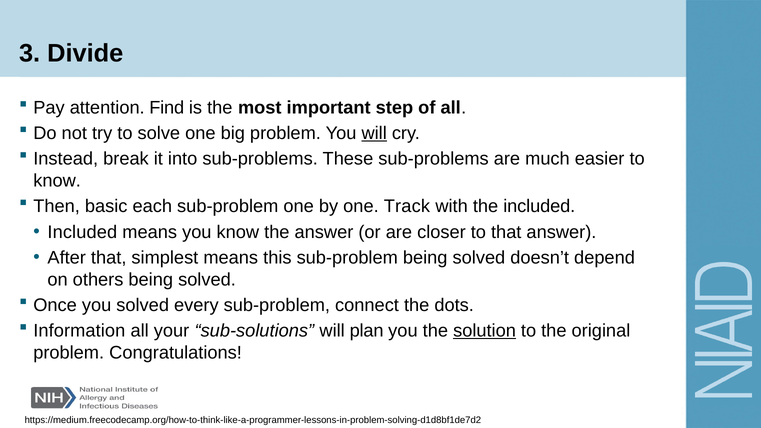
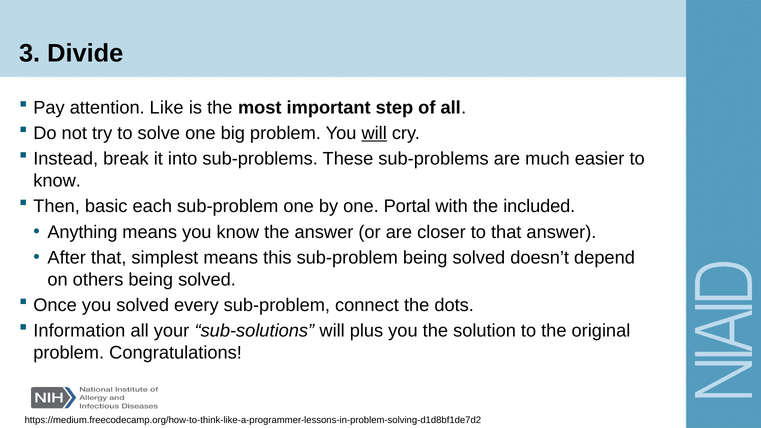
Find: Find -> Like (167, 108)
Track: Track -> Portal (407, 206)
Included: Included -> Anything (82, 232)
plan: plan -> plus (366, 331)
solution underline: present -> none (485, 331)
